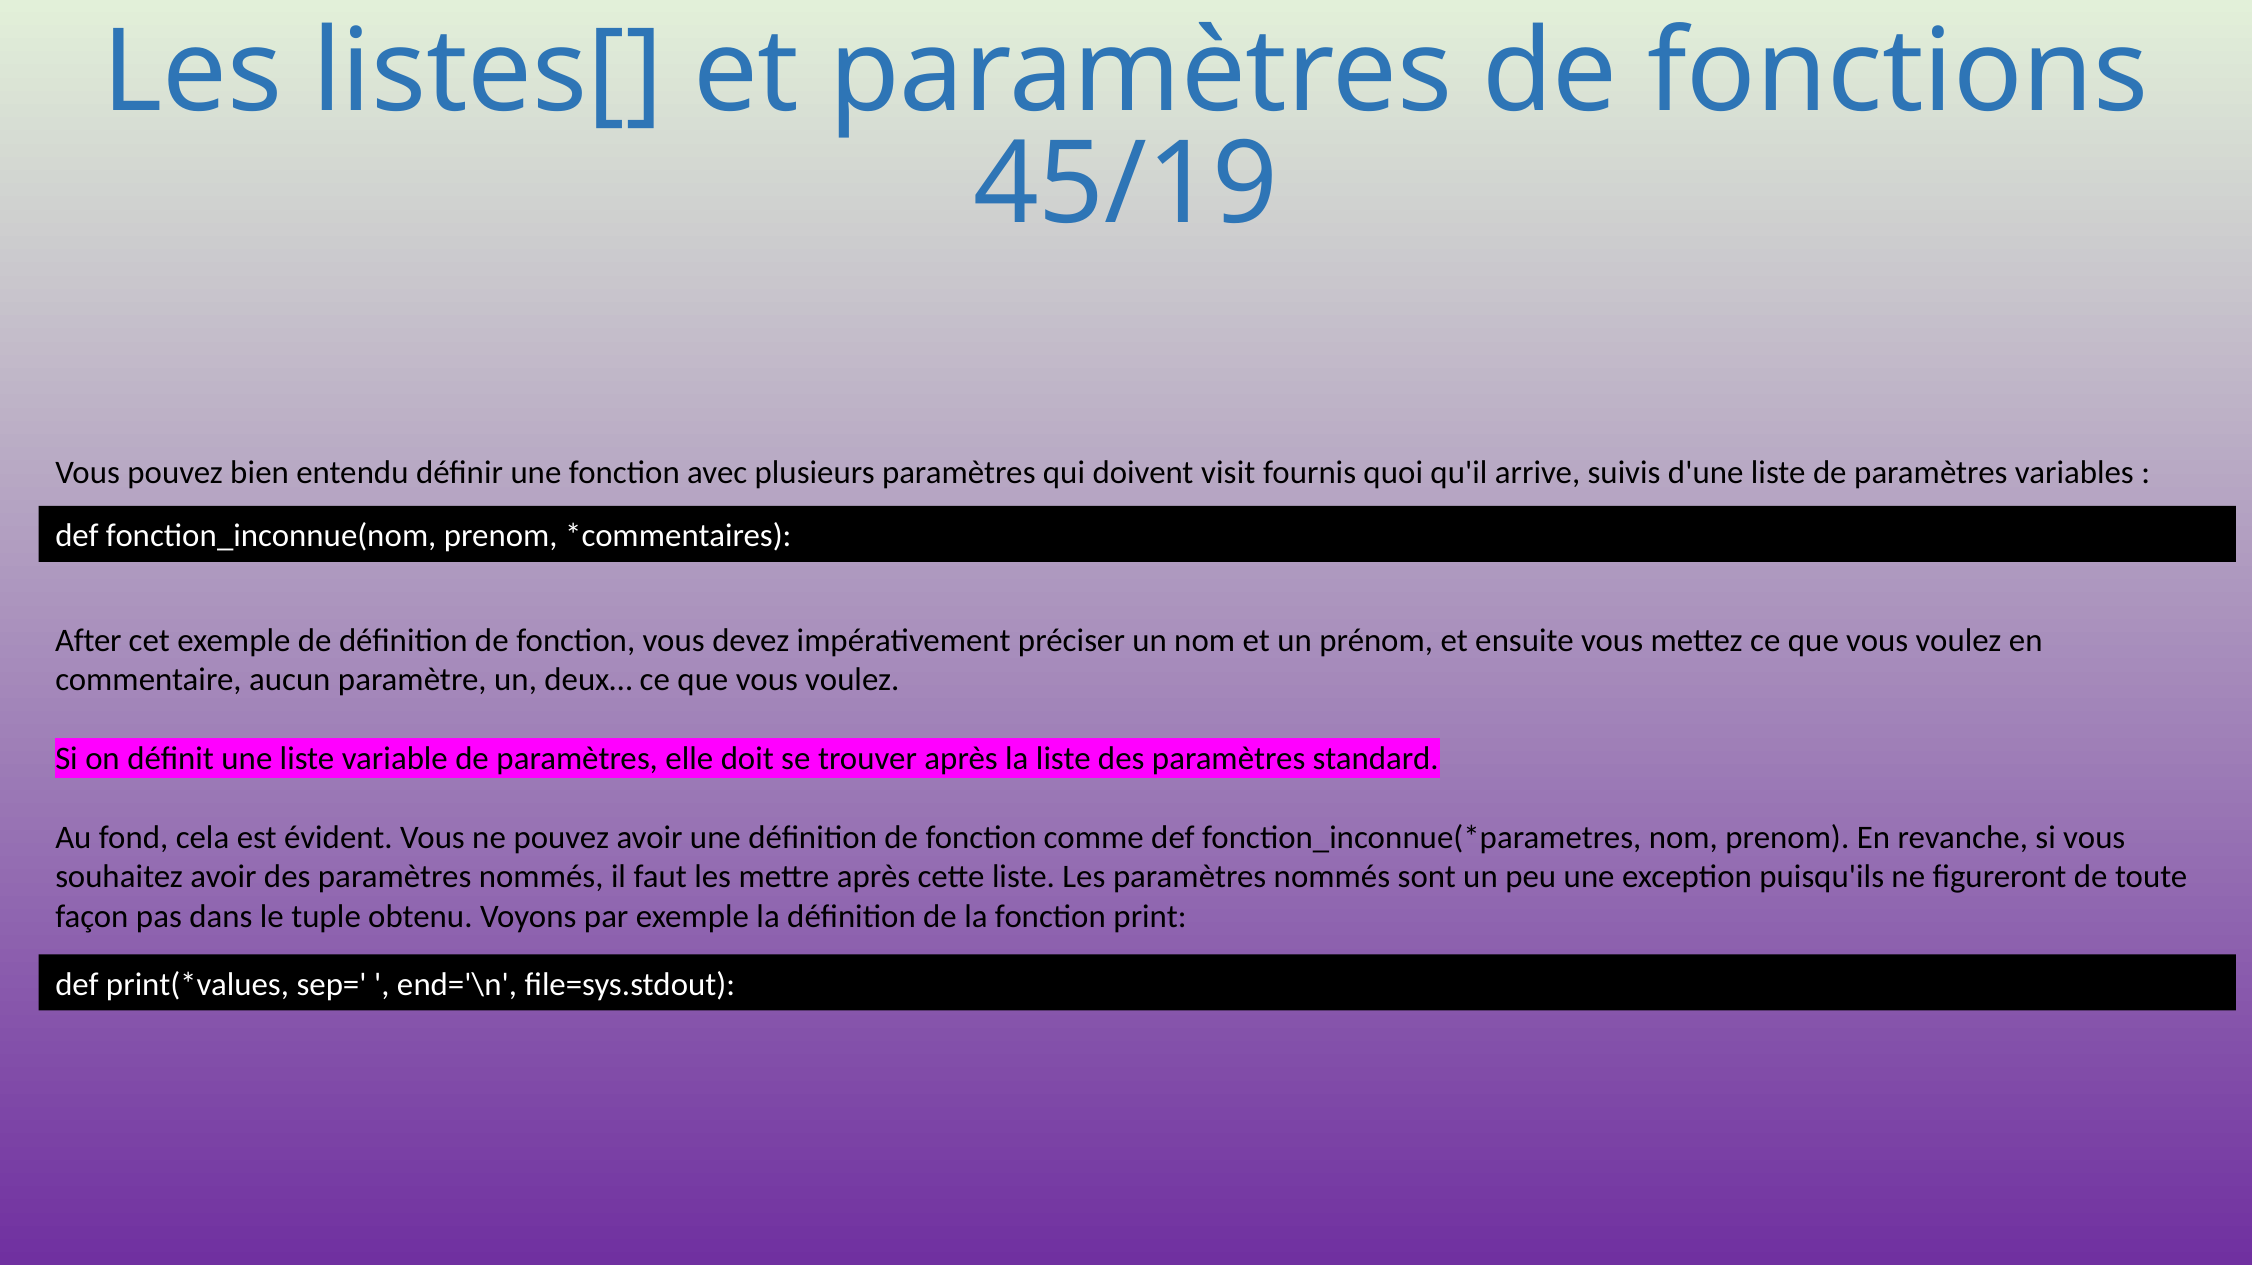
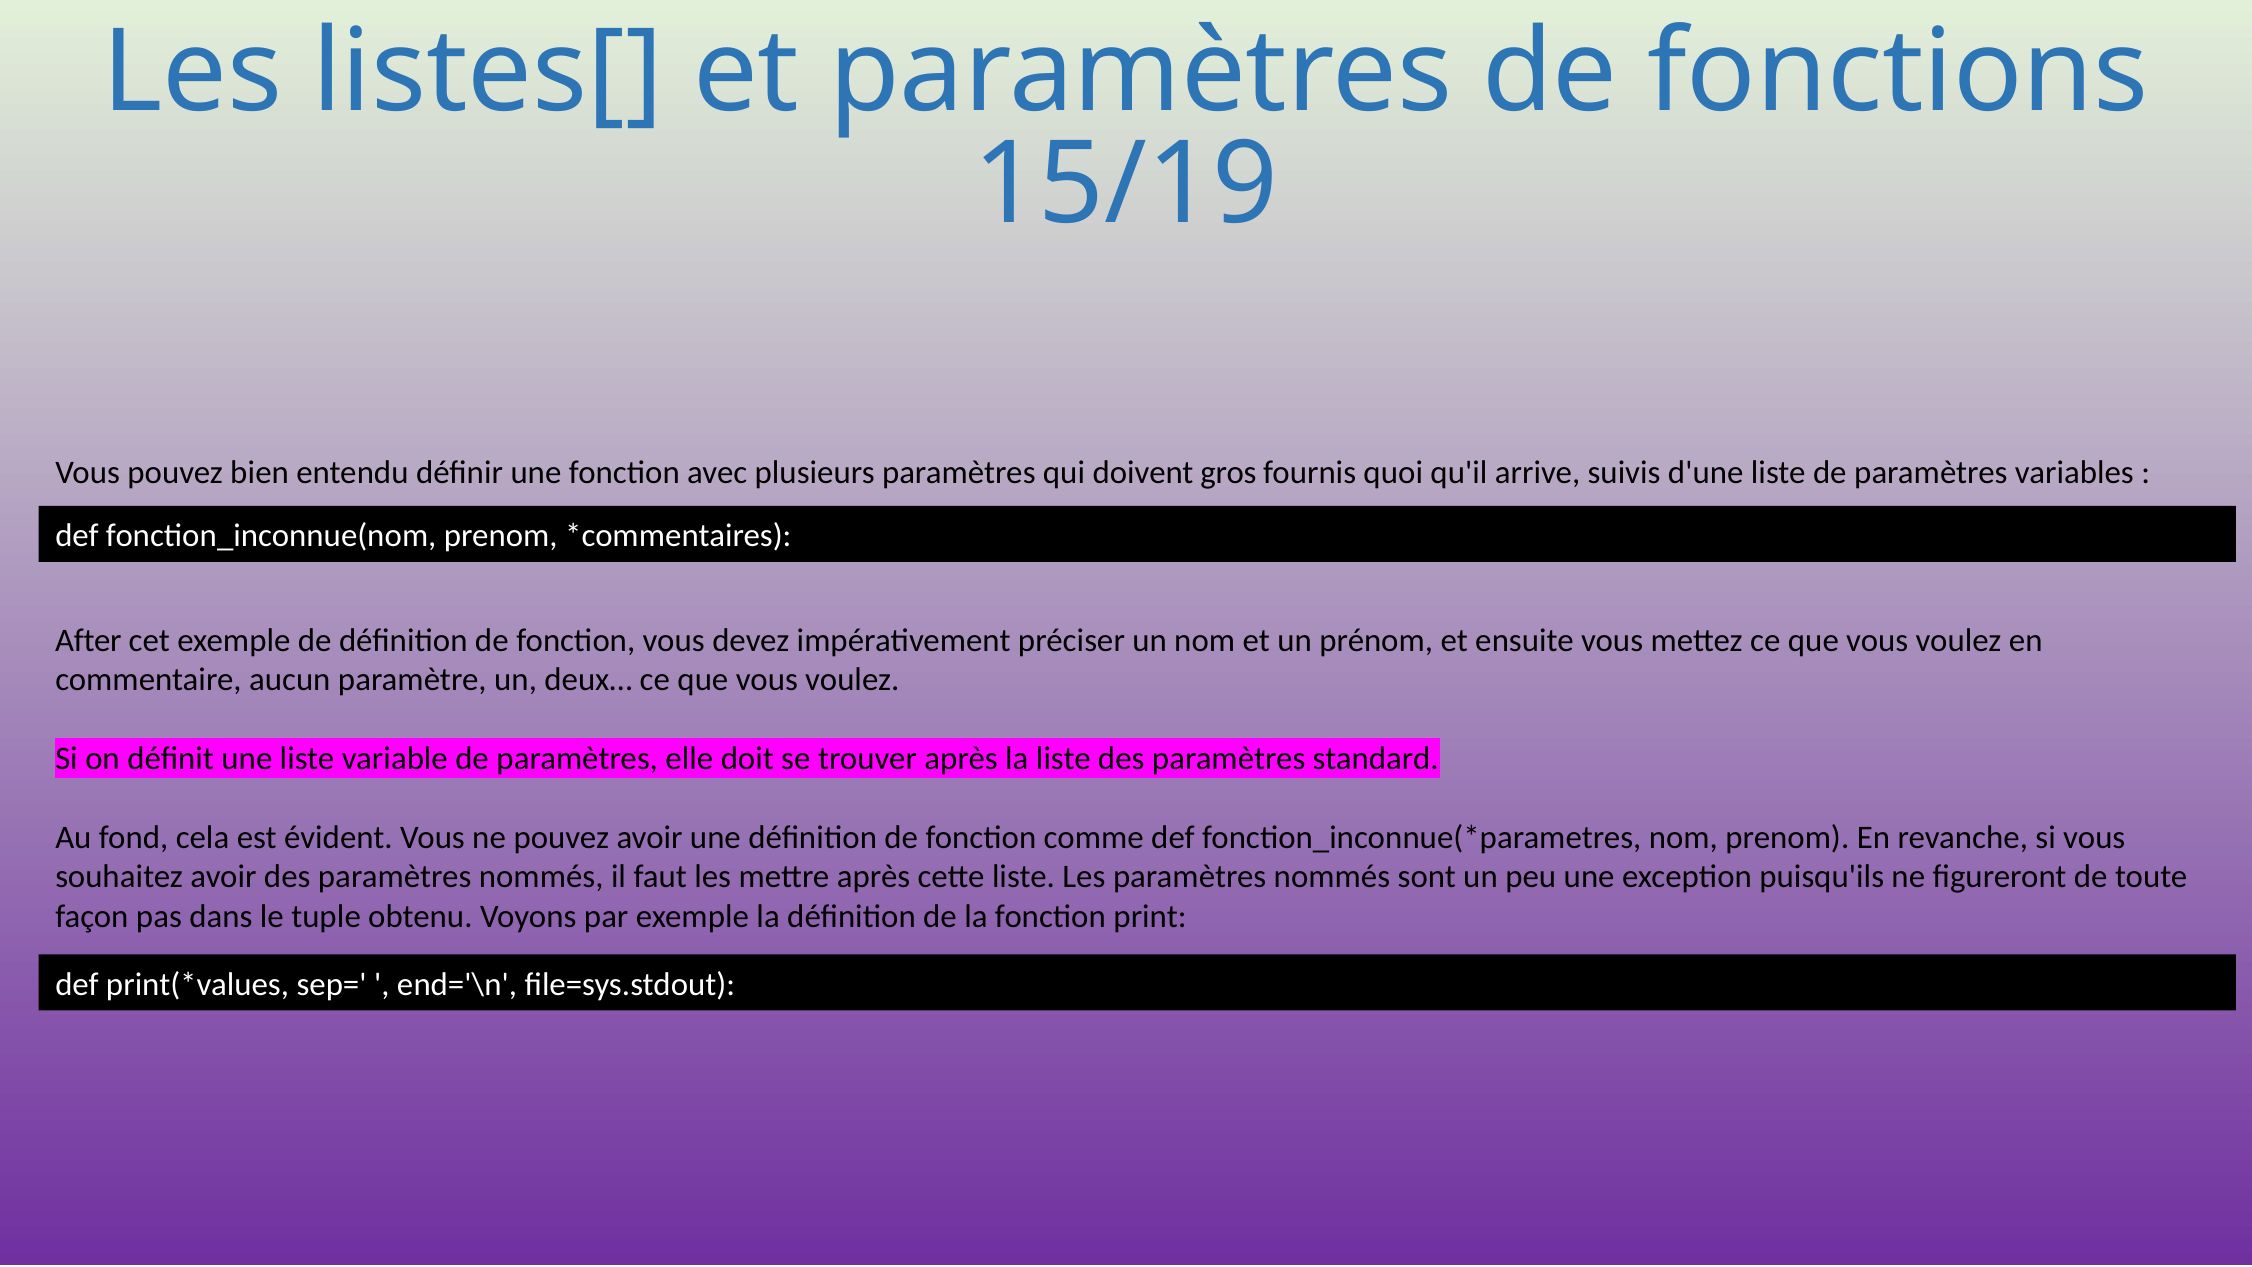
45/19: 45/19 -> 15/19 (1126, 185)
visit: visit -> gros (1228, 472)
